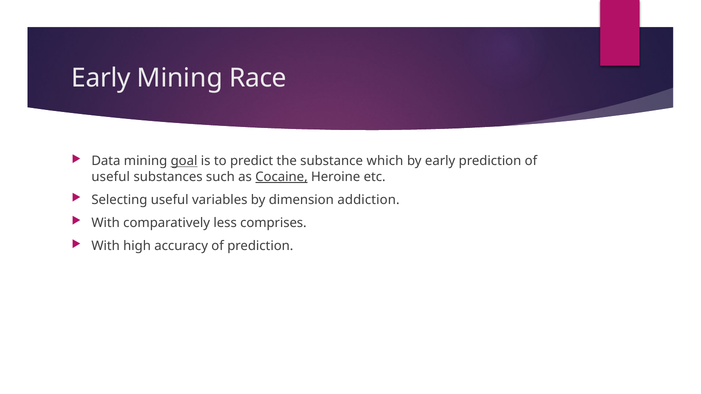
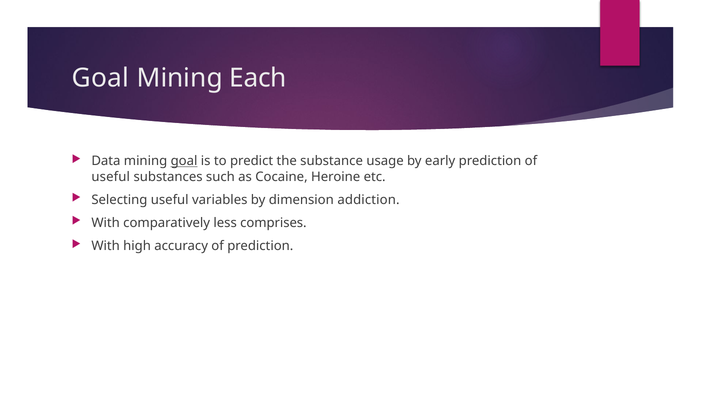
Early: Early -> Goal (101, 78)
Race: Race -> Each (258, 78)
which: which -> usage (385, 161)
Cocaine underline: present -> none (281, 177)
